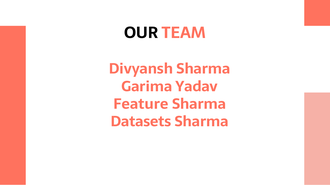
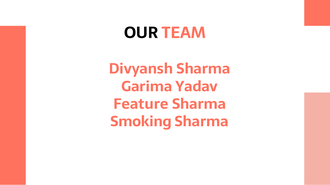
Datasets: Datasets -> Smoking (141, 122)
